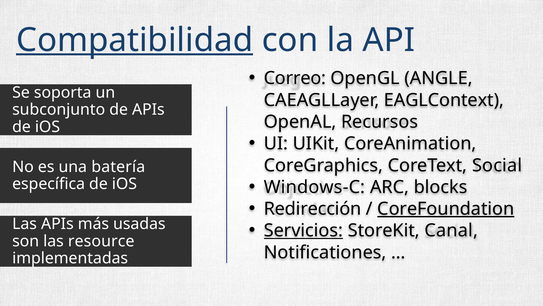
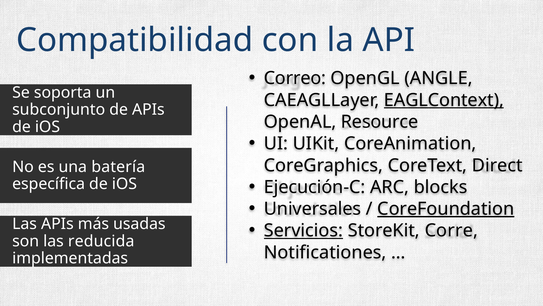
Compatibilidad underline: present -> none (135, 40)
EAGLContext underline: none -> present (444, 100)
Recursos: Recursos -> Resource (380, 122)
Social: Social -> Direct (497, 165)
Windows-C: Windows-C -> Ejecución-C (315, 187)
Redirección: Redirección -> Universales (313, 209)
Canal: Canal -> Corre (451, 230)
resource: resource -> reducida (101, 241)
